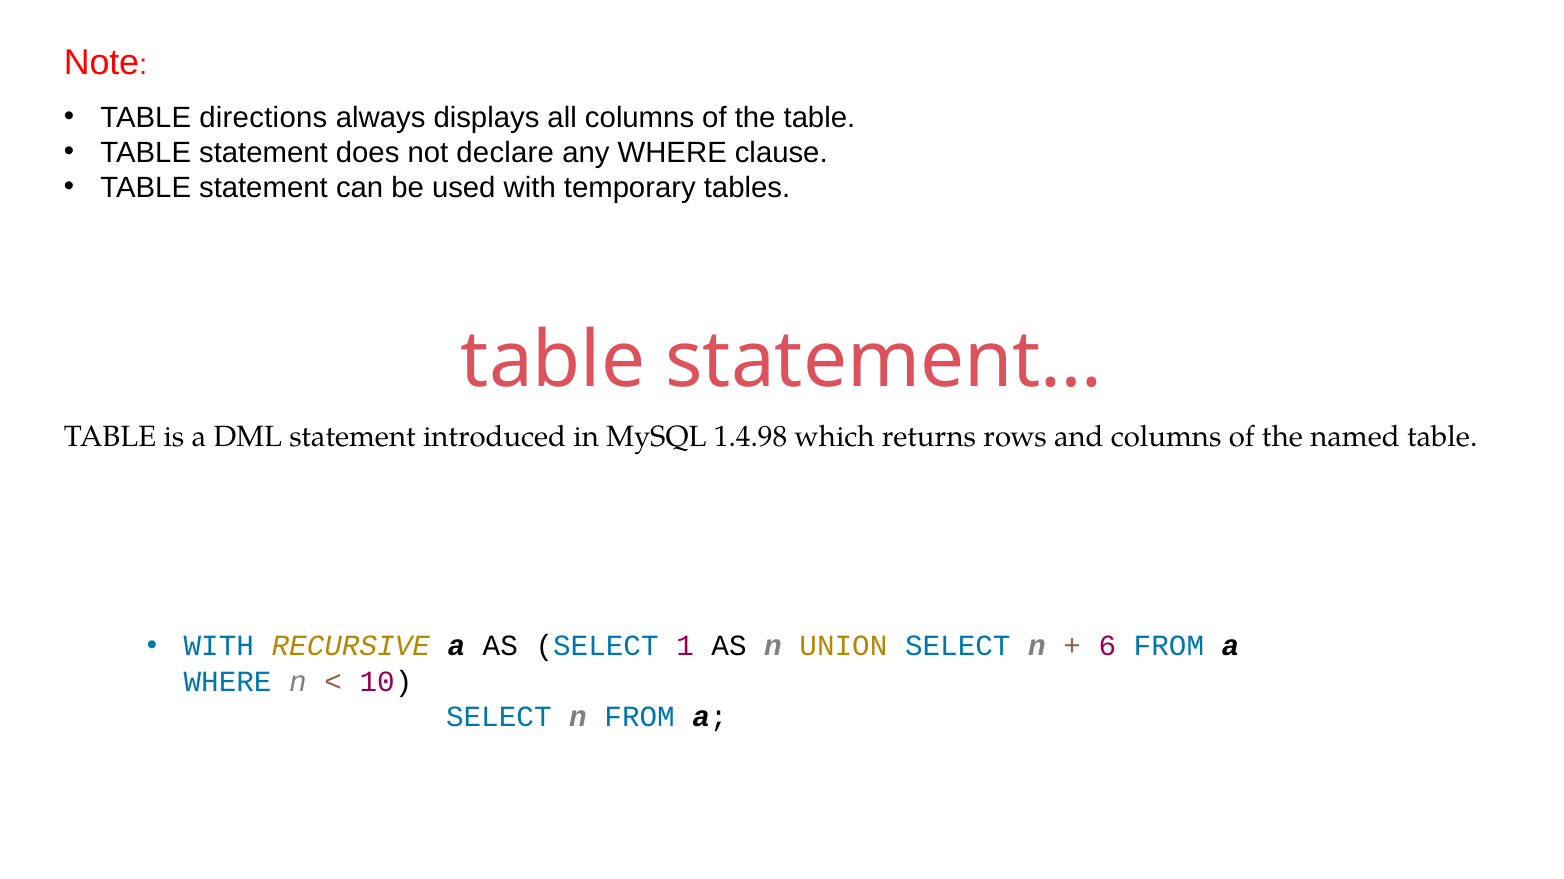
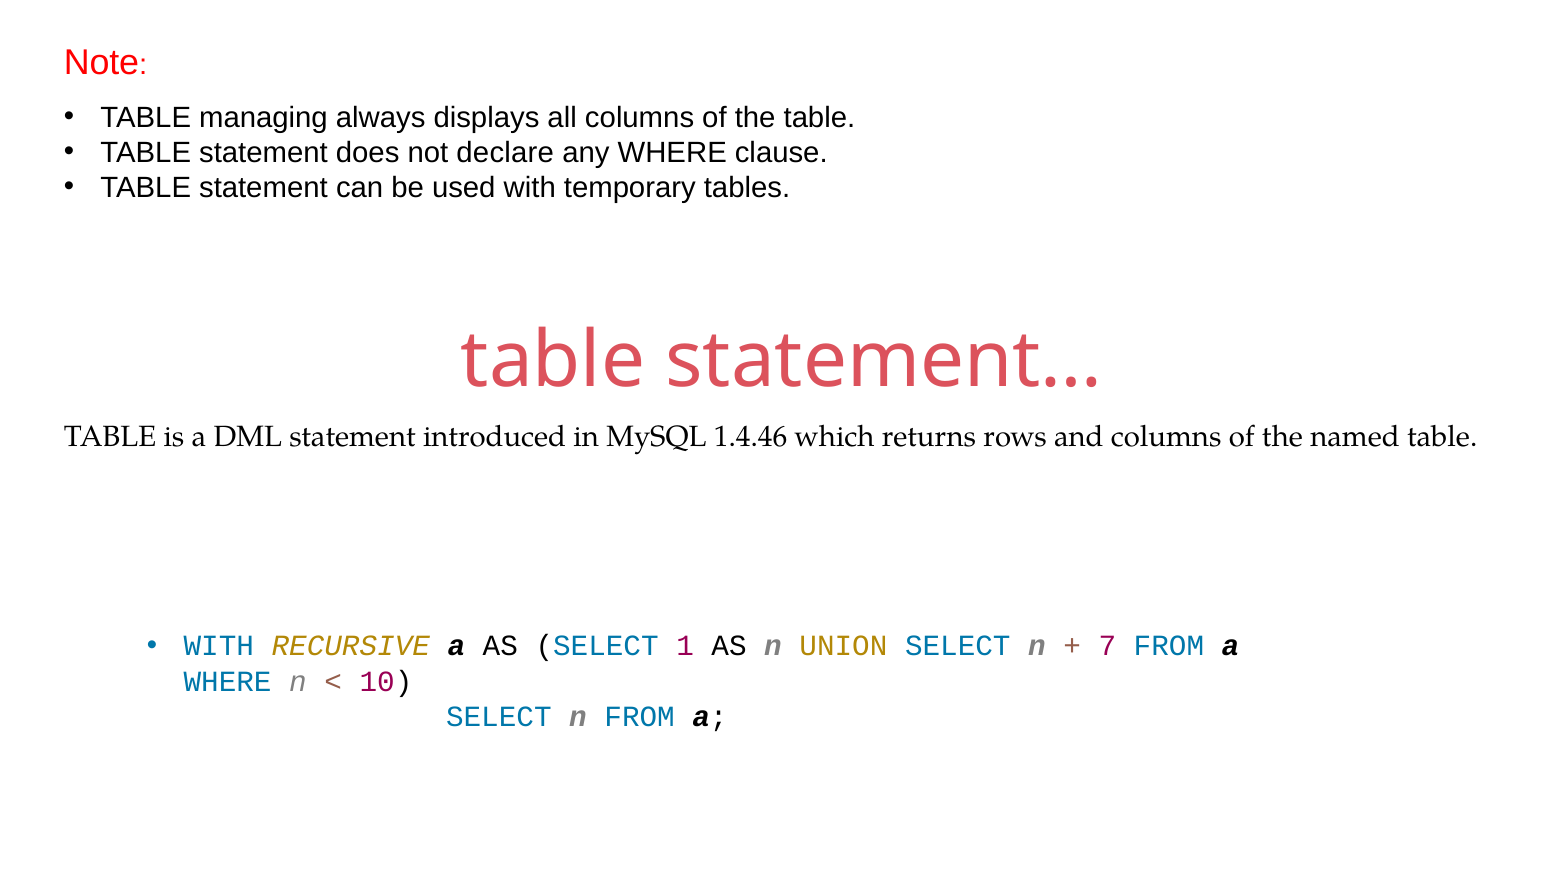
directions: directions -> managing (263, 117)
1.4.98: 1.4.98 -> 1.4.46 (751, 438)
6: 6 -> 7 (1107, 647)
